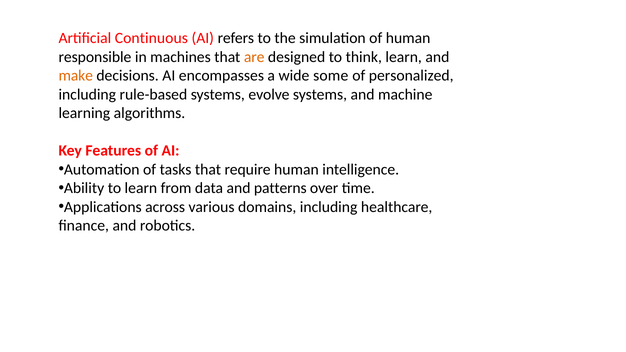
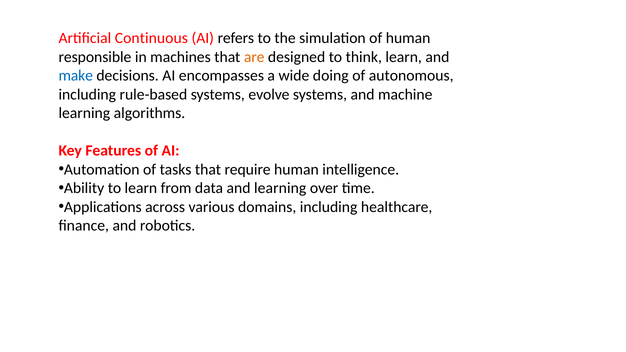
make colour: orange -> blue (76, 76)
some: some -> doing (331, 76)
personalized: personalized -> autonomous (411, 76)
and patterns: patterns -> learning (280, 188)
